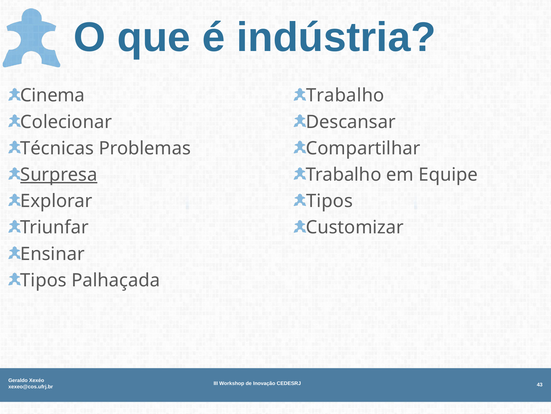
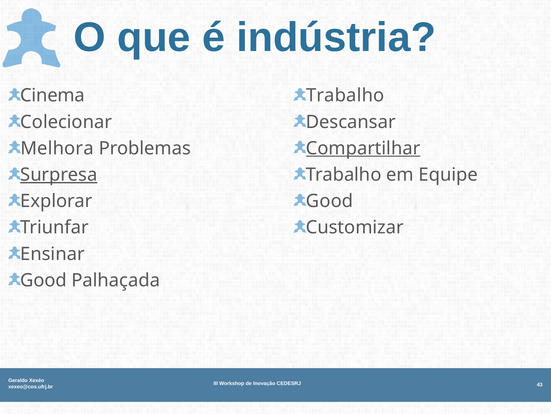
Técnicas: Técnicas -> Melhora (57, 148)
Compartilhar underline: none -> present (363, 148)
Tipos: Tipos -> Good (330, 201)
Tipos: Tipos -> Good (44, 280)
